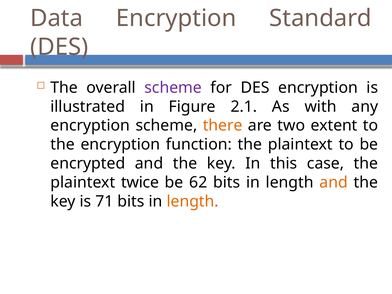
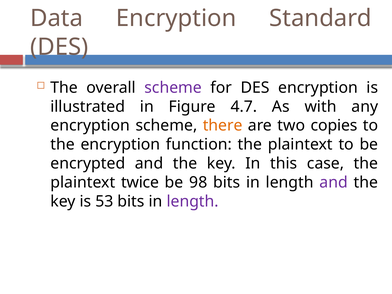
2.1: 2.1 -> 4.7 (244, 107)
extent: extent -> copies (334, 126)
62: 62 -> 98 (198, 182)
and colour: orange -> purple (334, 182)
71: 71 -> 53 (104, 201)
length colour: orange -> purple (193, 201)
